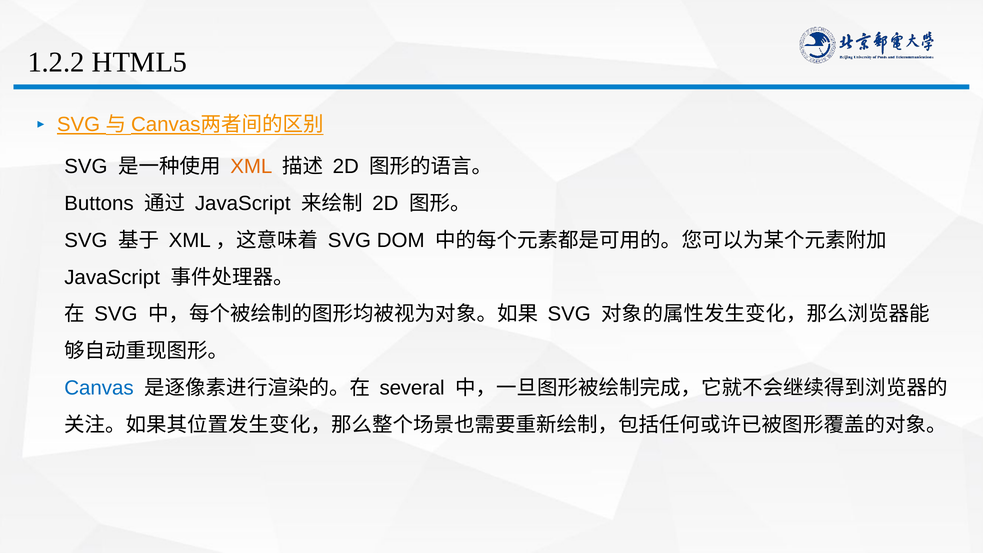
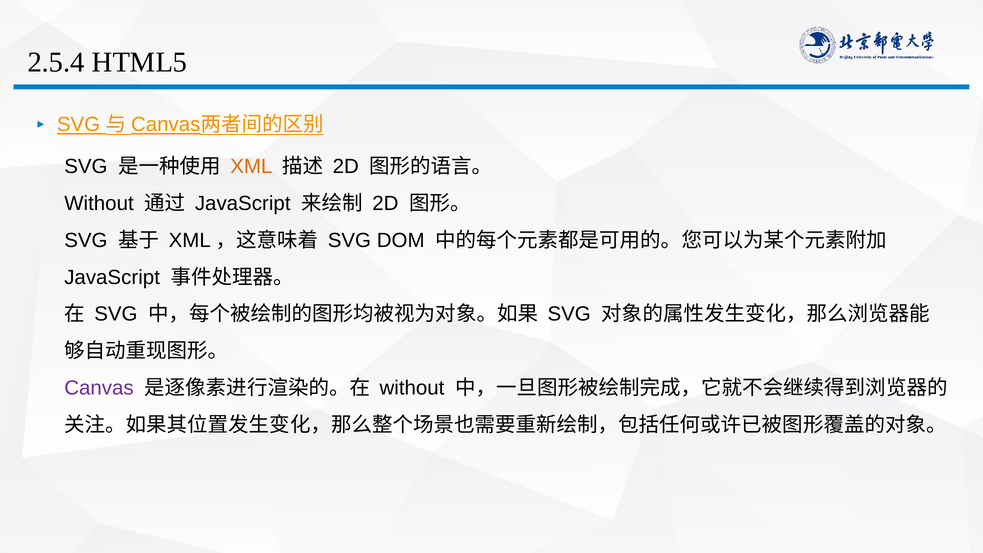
1.2.2: 1.2.2 -> 2.5.4 (56, 62)
Buttons: Buttons -> Without (99, 204)
Canvas colour: blue -> purple (99, 388)
several: several -> without (412, 388)
